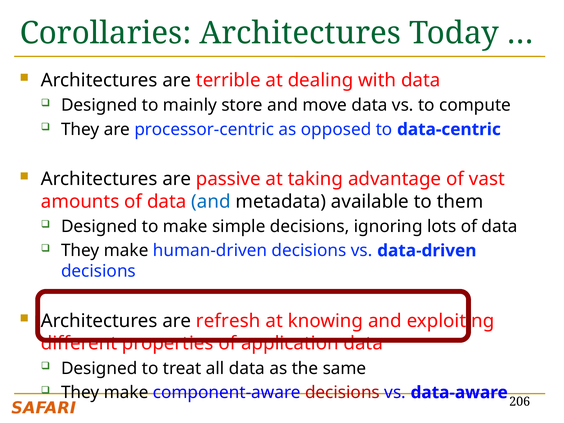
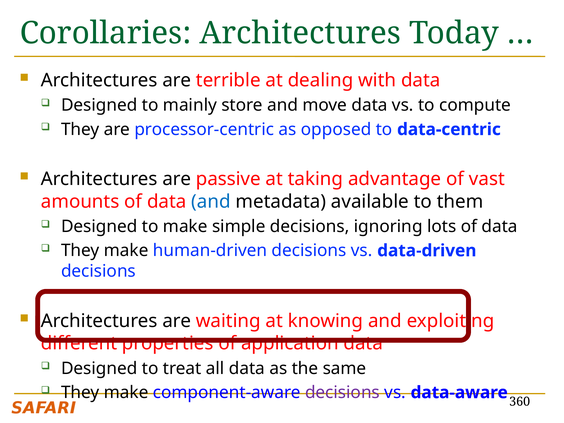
refresh: refresh -> waiting (228, 321)
decisions colour: red -> purple (342, 393)
206: 206 -> 360 (520, 402)
